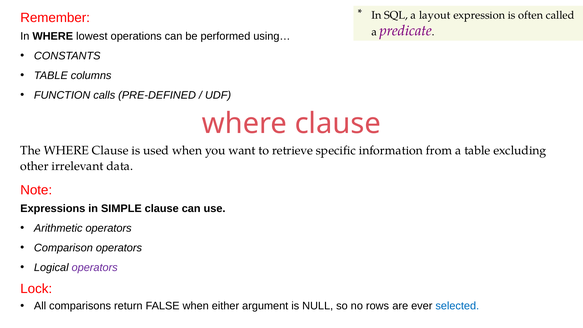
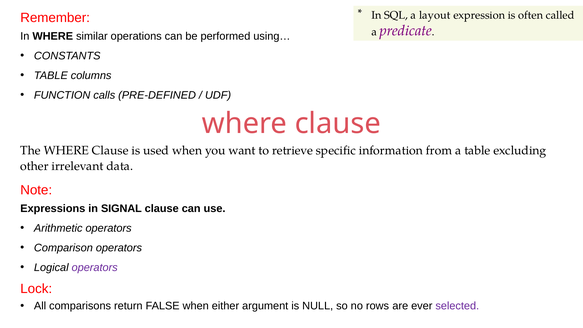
lowest: lowest -> similar (92, 36)
SIMPLE: SIMPLE -> SIGNAL (121, 209)
selected colour: blue -> purple (457, 306)
